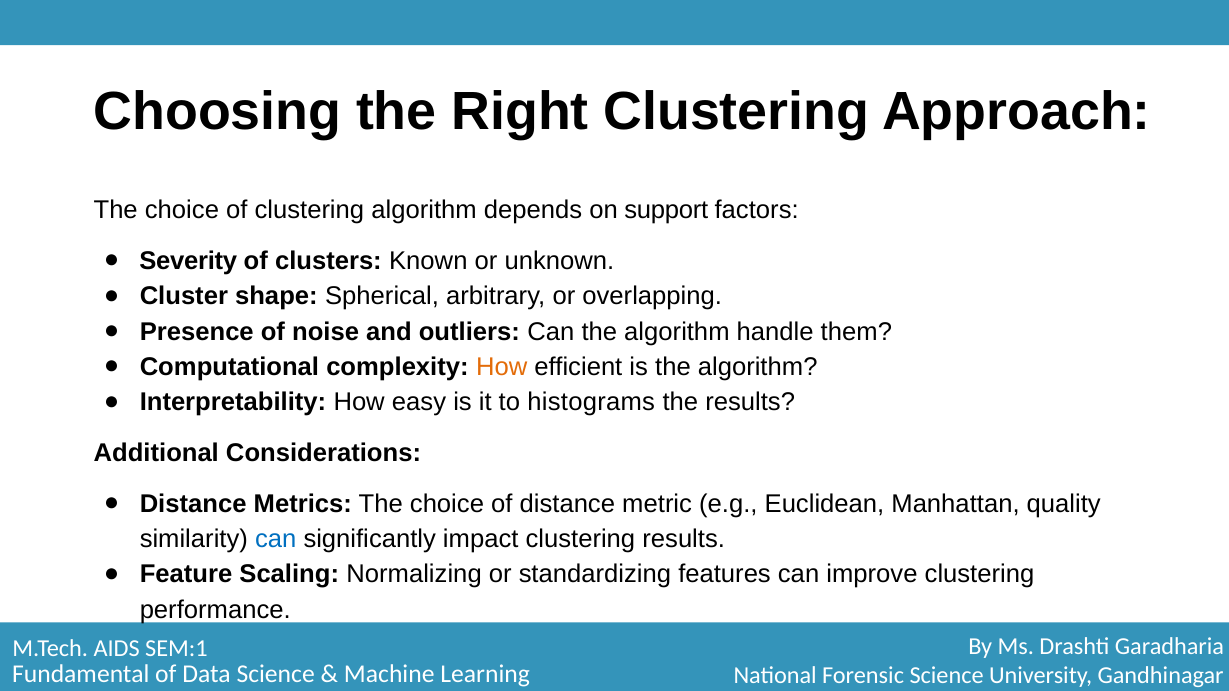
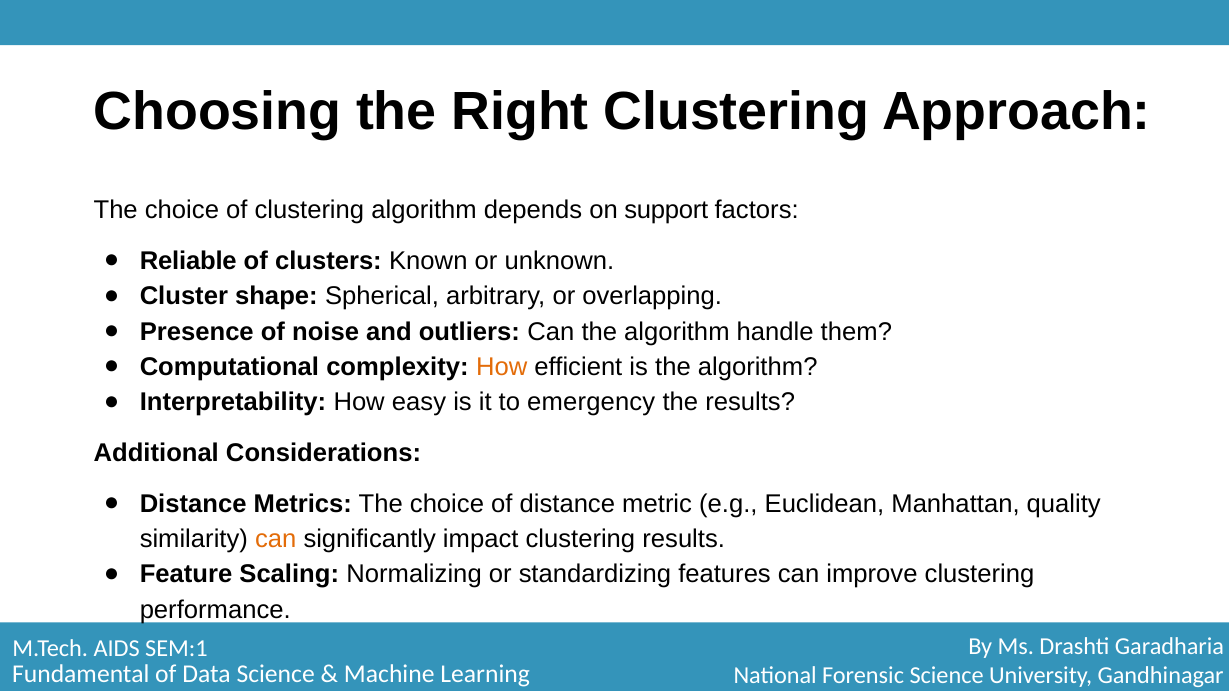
Severity: Severity -> Reliable (188, 261)
histograms: histograms -> emergency (591, 402)
can colour: blue -> orange (276, 539)
